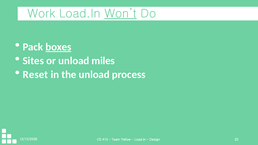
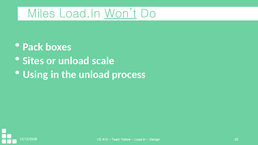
Work: Work -> Miles (41, 14)
boxes underline: present -> none (58, 47)
miles: miles -> scale (103, 61)
Reset: Reset -> Using (35, 75)
